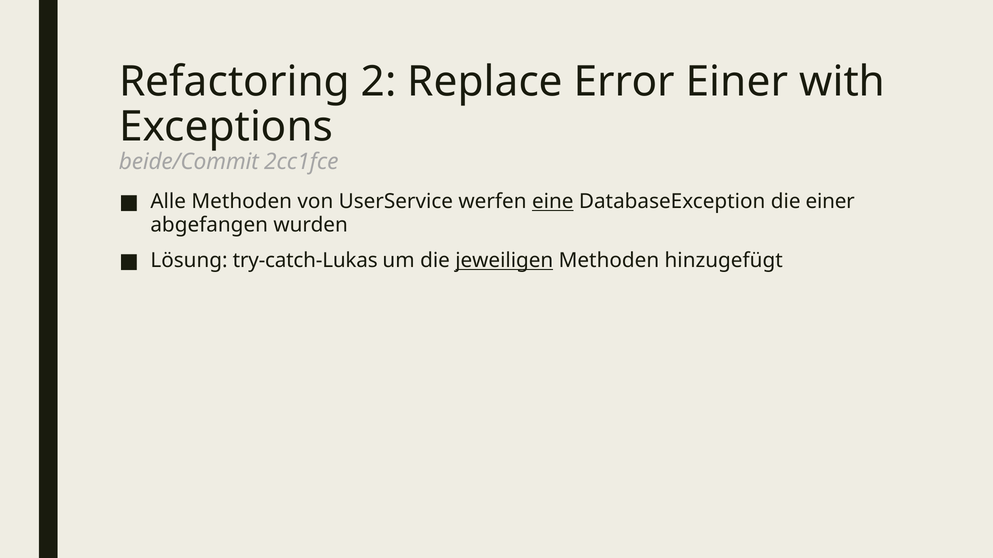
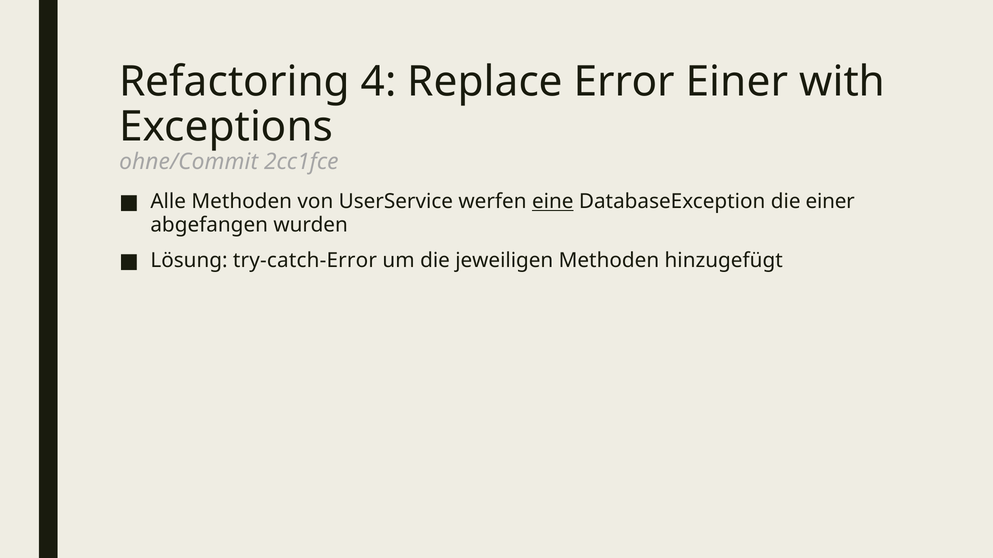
2: 2 -> 4 (379, 82)
beide/Commit: beide/Commit -> ohne/Commit (189, 162)
try-catch-Lukas: try-catch-Lukas -> try-catch-Error (305, 261)
jeweiligen underline: present -> none (504, 261)
